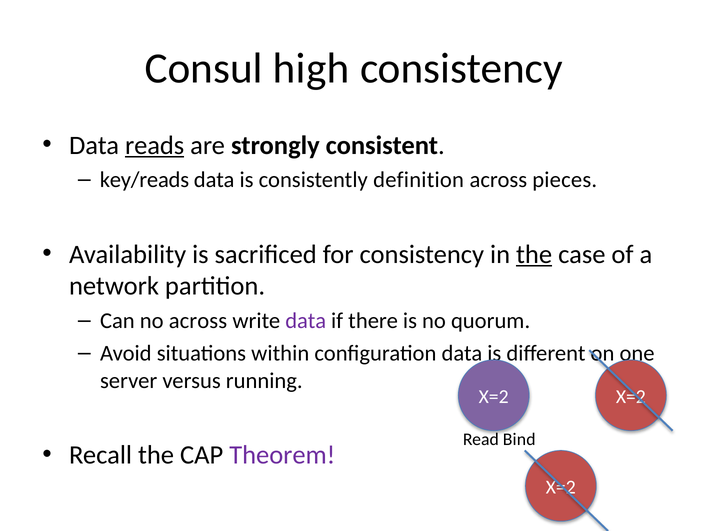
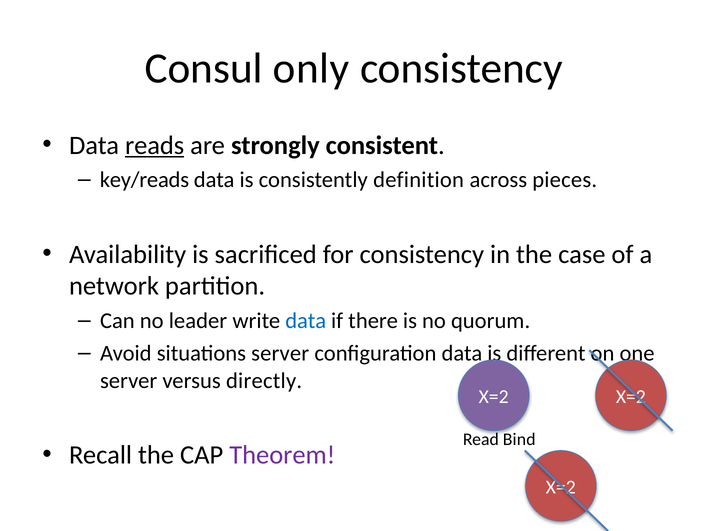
high: high -> only (311, 69)
the underline: present -> none (534, 254)
no across: across -> leader (198, 321)
data colour: purple -> blue (306, 321)
situations within: within -> server (280, 354)
running: running -> directly (264, 381)
